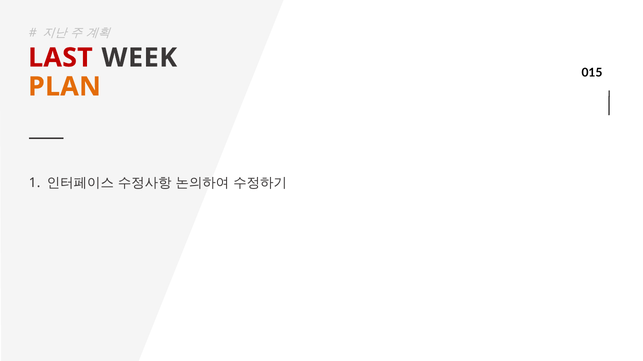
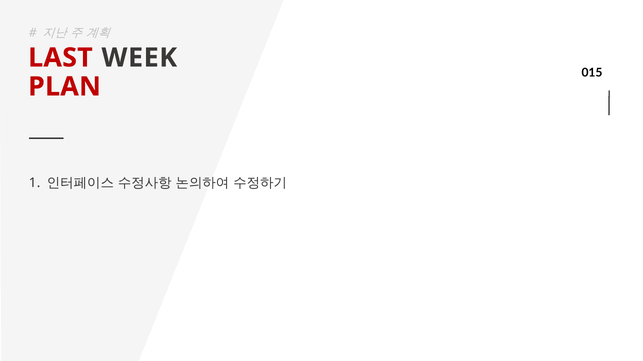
PLAN colour: orange -> red (64, 87)
